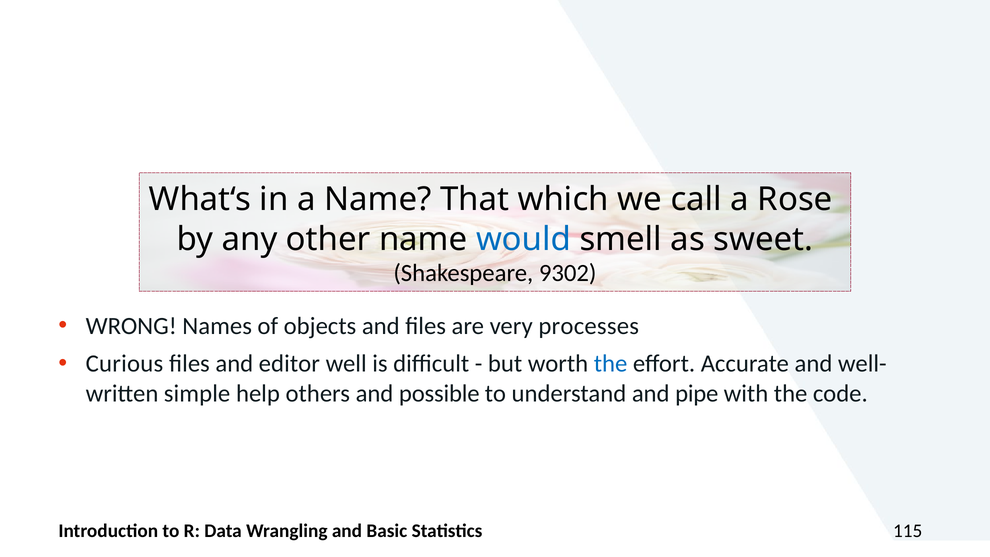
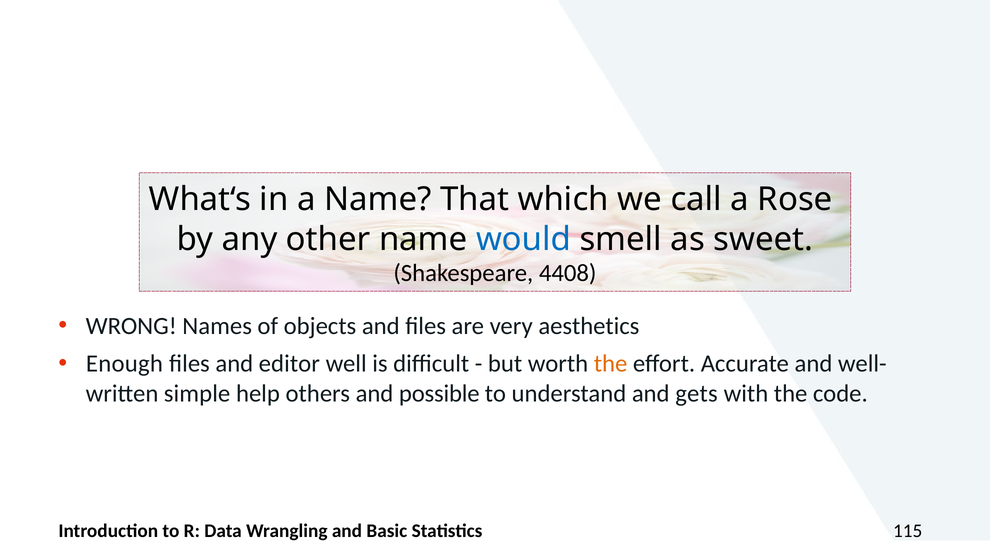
9302: 9302 -> 4408 (568, 273)
processes: processes -> aesthetics (589, 326)
Curious: Curious -> Enough (124, 364)
the colour: blue -> orange (611, 364)
pipe: pipe -> gets (697, 393)
